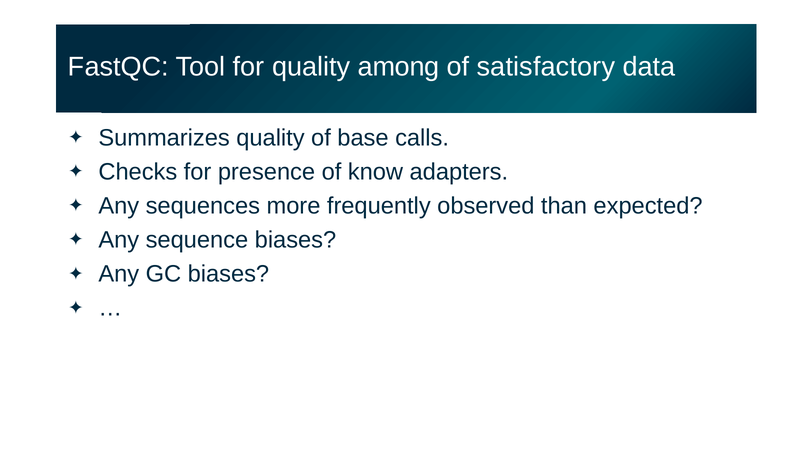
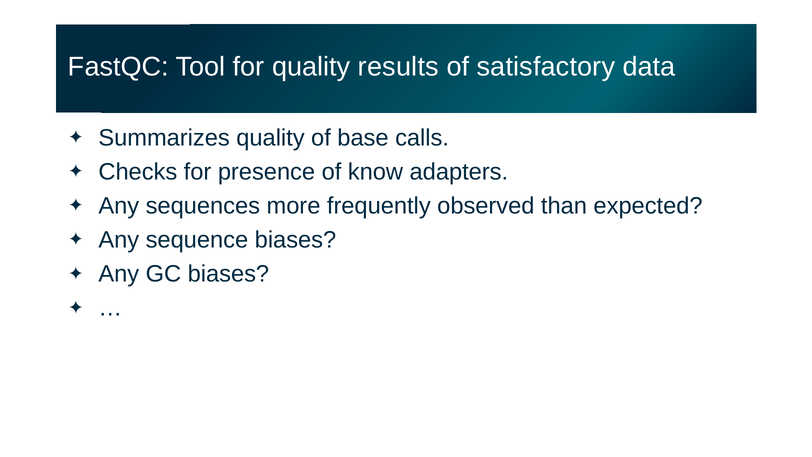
among: among -> results (398, 67)
